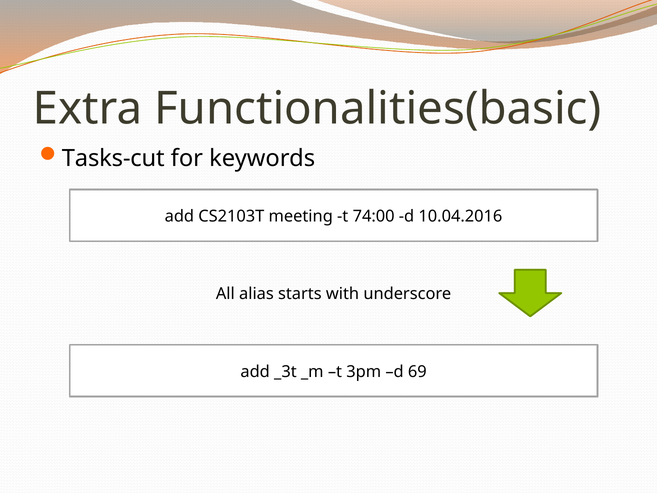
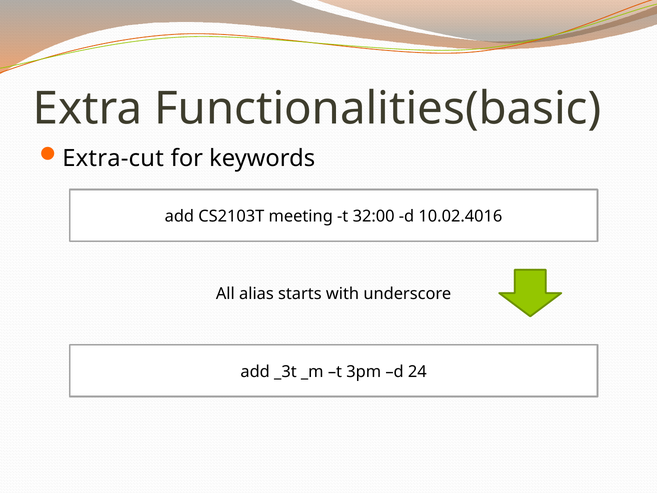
Tasks-cut: Tasks-cut -> Extra-cut (113, 158)
74:00: 74:00 -> 32:00 (374, 216)
10.04.2016: 10.04.2016 -> 10.02.4016 (460, 216)
69: 69 -> 24 (417, 372)
